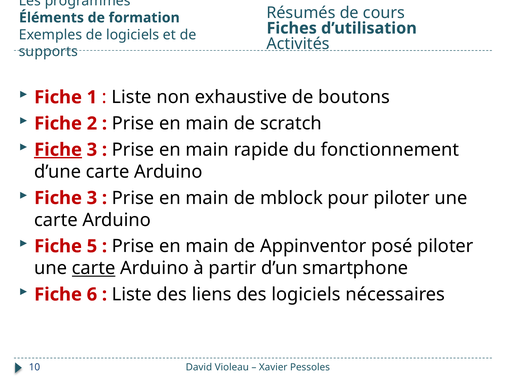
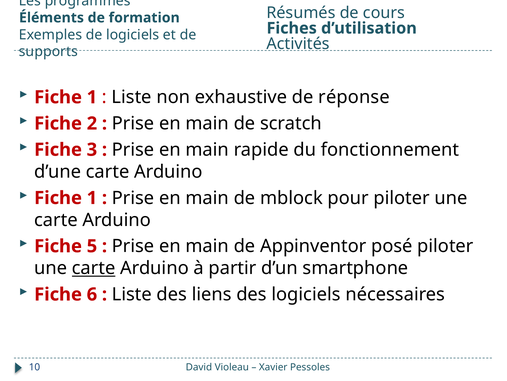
boutons: boutons -> réponse (354, 97)
Fiche underline: present -> none (58, 149)
3: 3 -> 1 (92, 198)
